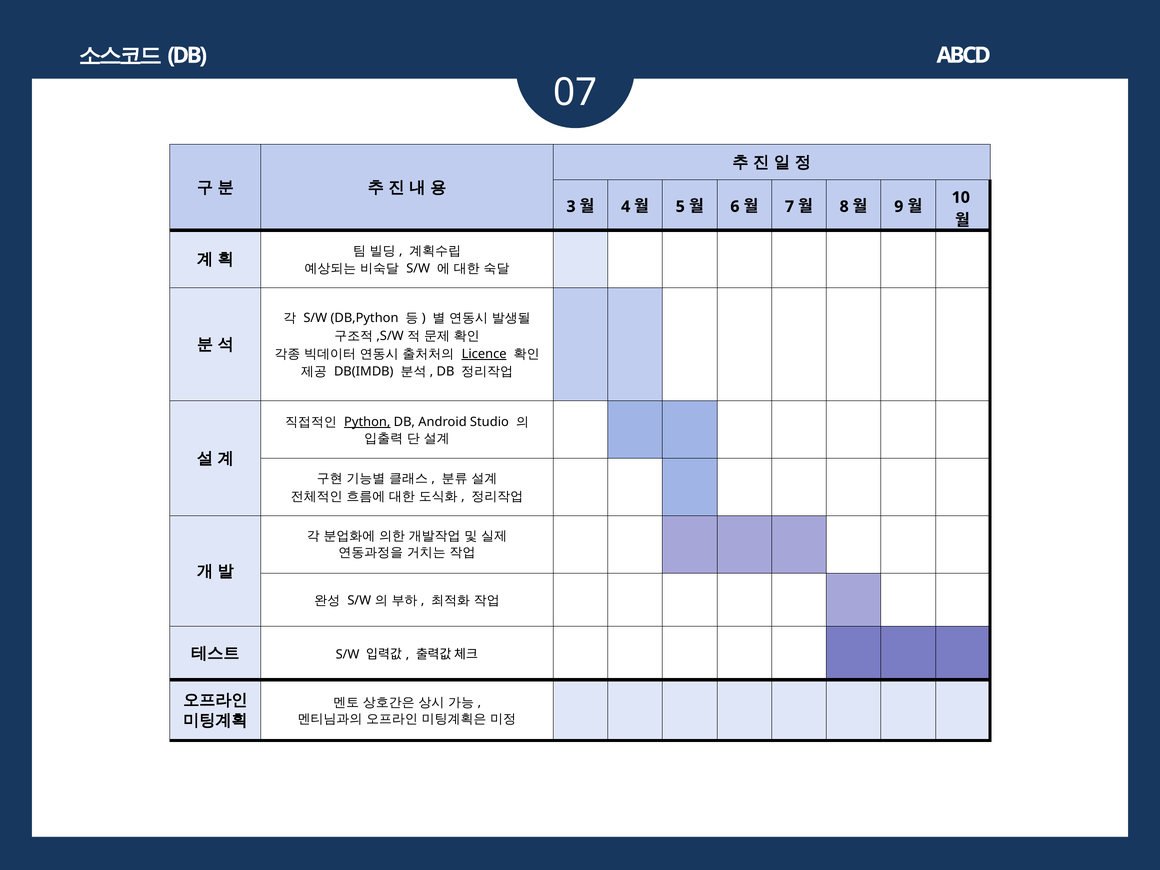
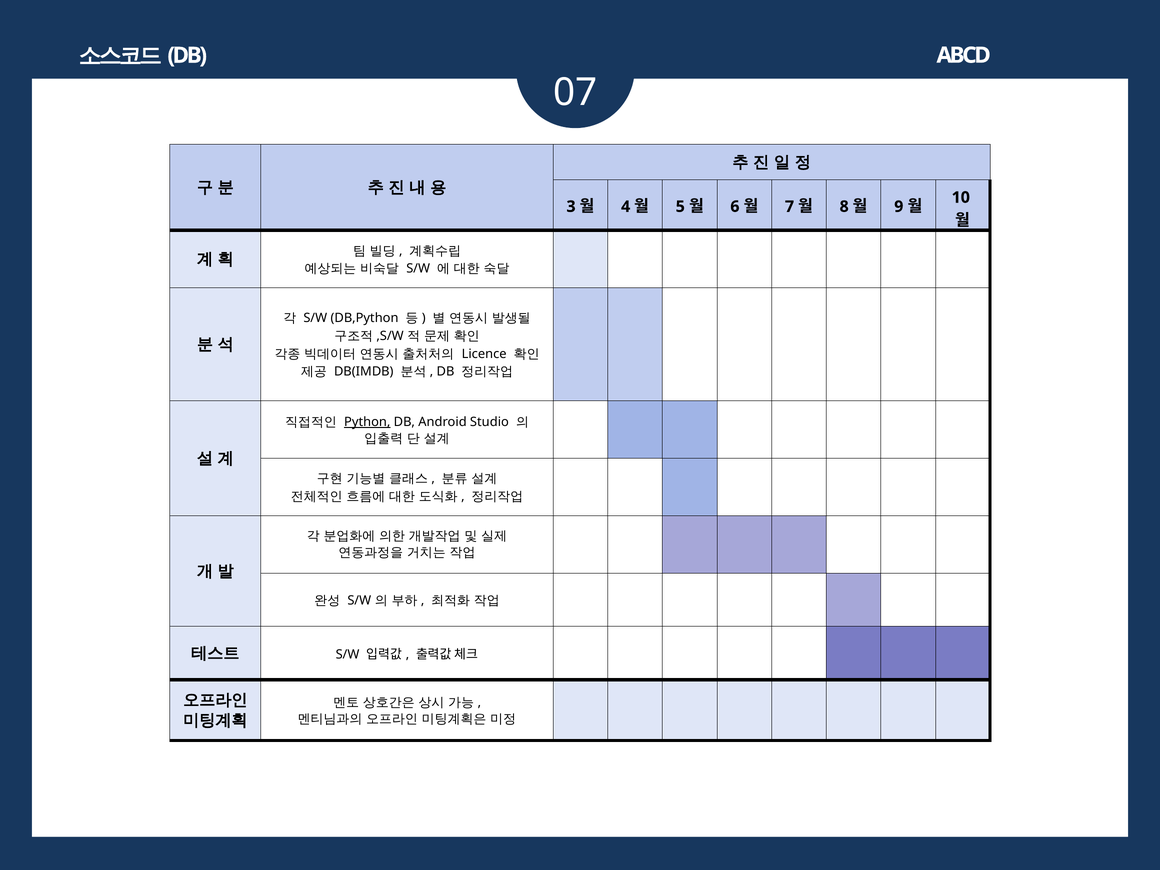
Licence underline: present -> none (484, 354)
